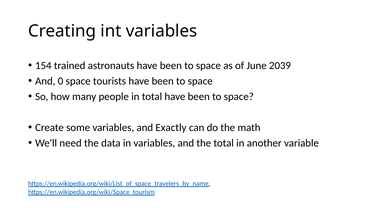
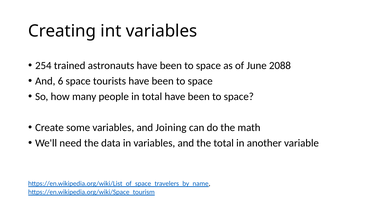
154: 154 -> 254 (43, 65)
2039: 2039 -> 2088 (280, 65)
0: 0 -> 6 (61, 81)
Exactly: Exactly -> Joining (171, 128)
